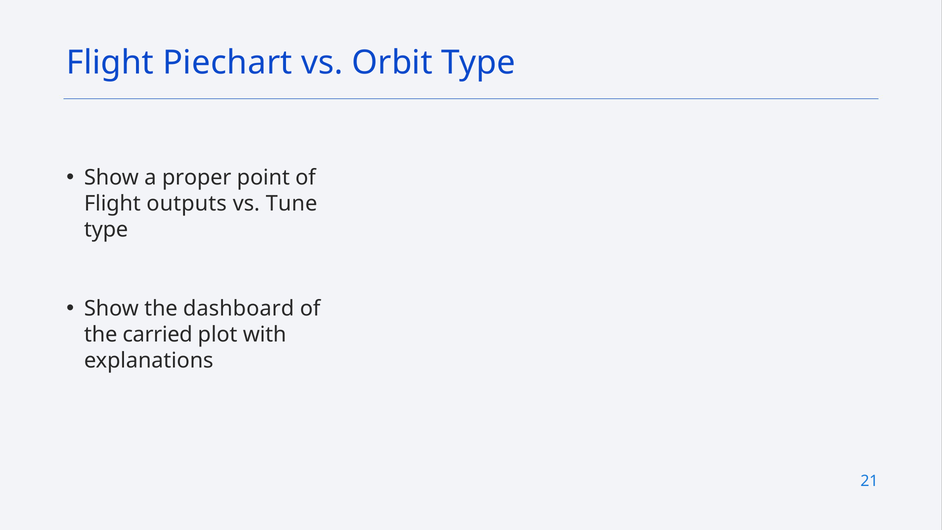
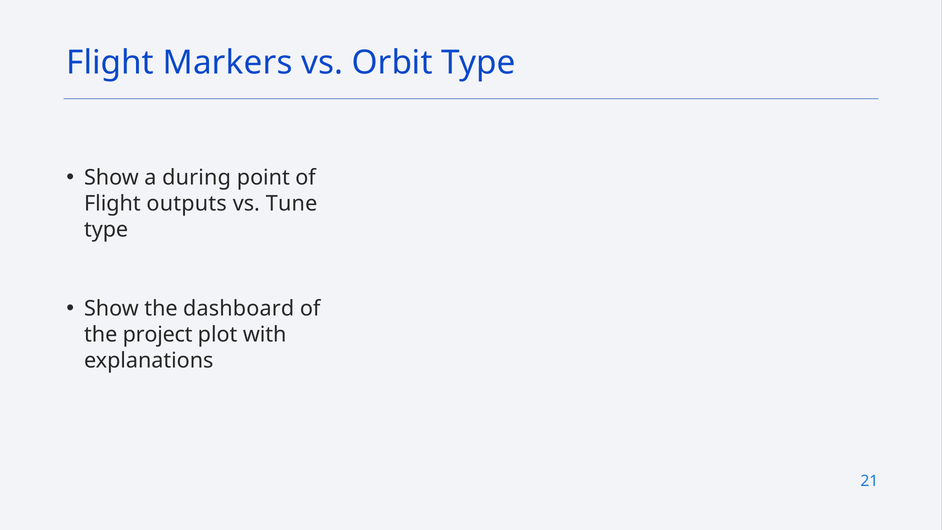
Piechart: Piechart -> Markers (228, 63)
proper: proper -> during (197, 178)
carried: carried -> project (158, 335)
